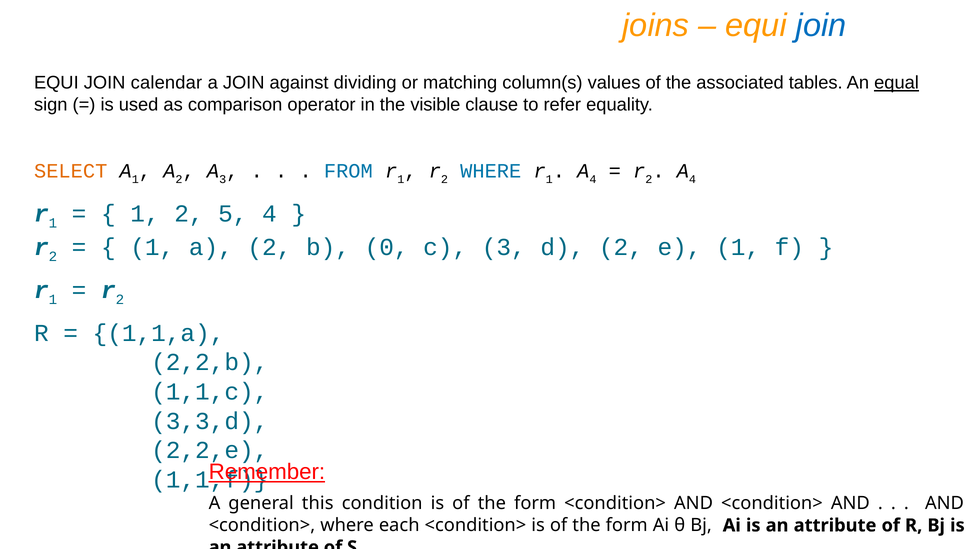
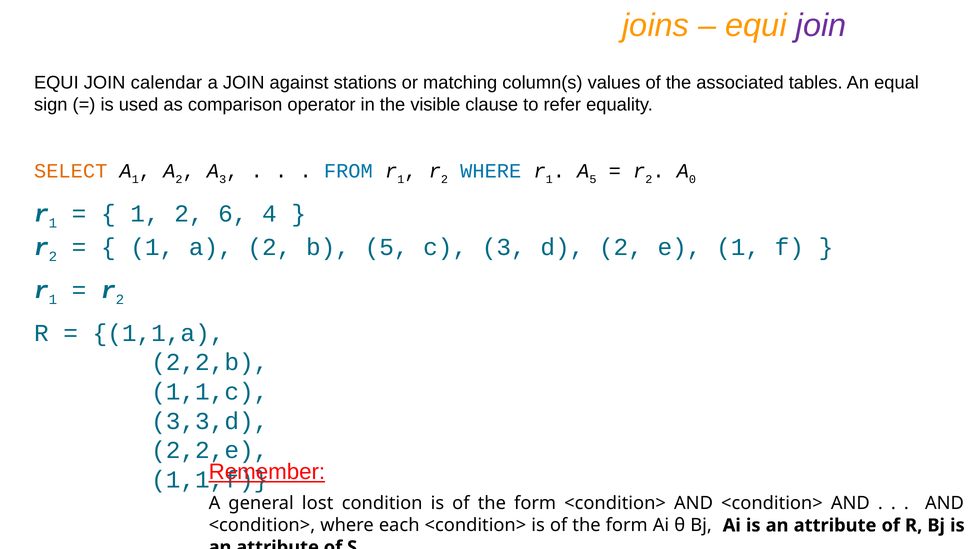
join colour: blue -> purple (821, 25)
dividing: dividing -> stations (365, 83)
equal underline: present -> none (897, 83)
4: 4 -> 5 (593, 179)
4: 4 -> 0 (693, 179)
5: 5 -> 6 (233, 214)
b 0: 0 -> 5 (387, 247)
this: this -> lost (318, 503)
